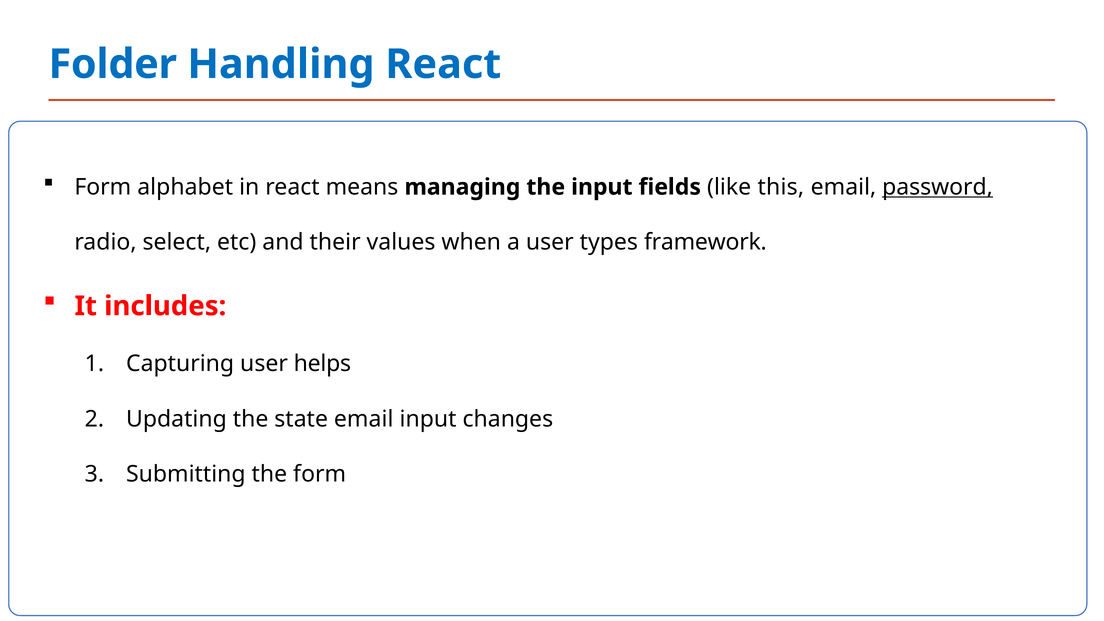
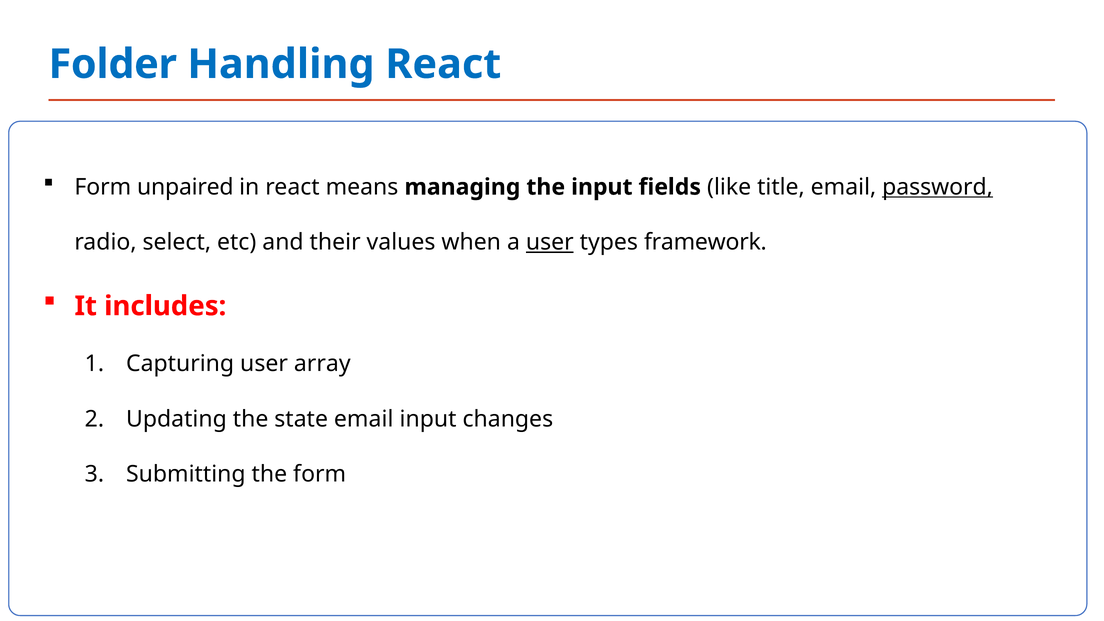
alphabet: alphabet -> unpaired (185, 187)
this: this -> title (781, 187)
user underline: none -> present (550, 242)
helps: helps -> array (322, 364)
